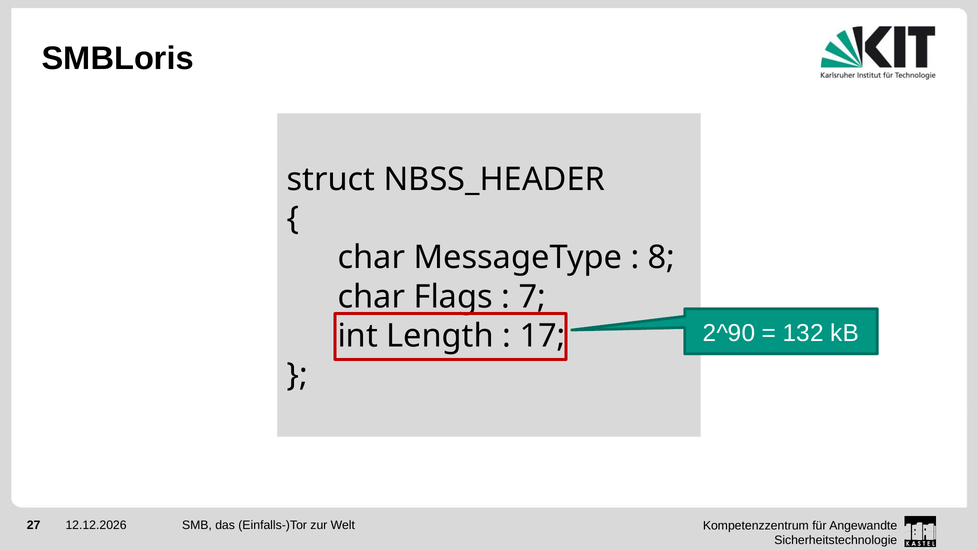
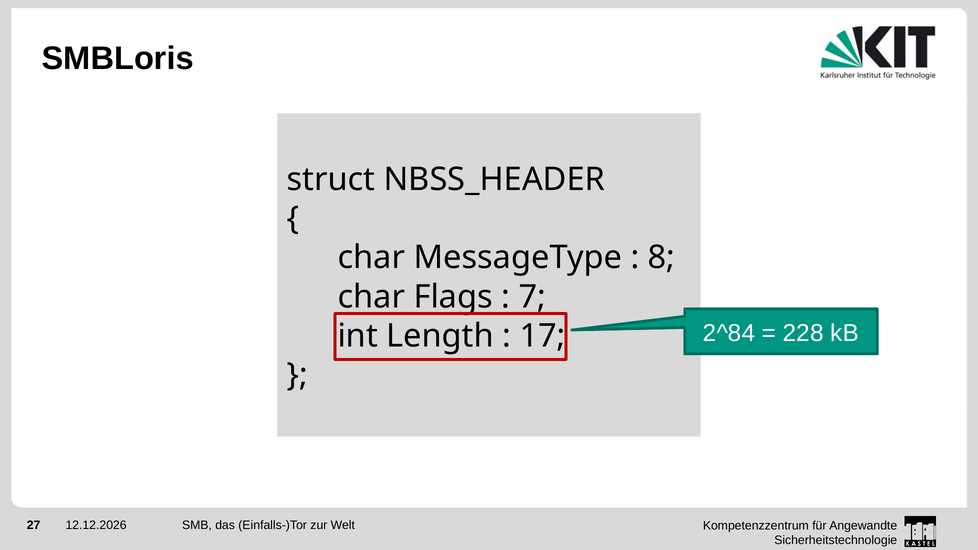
2^90: 2^90 -> 2^84 (729, 333)
132: 132 -> 228 (803, 333)
